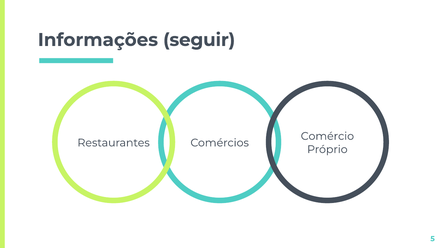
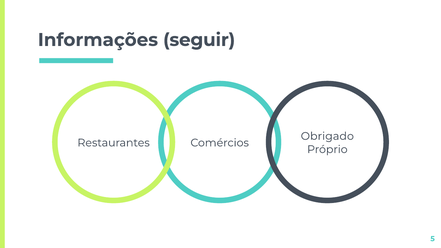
Comércio: Comércio -> Obrigado (327, 136)
